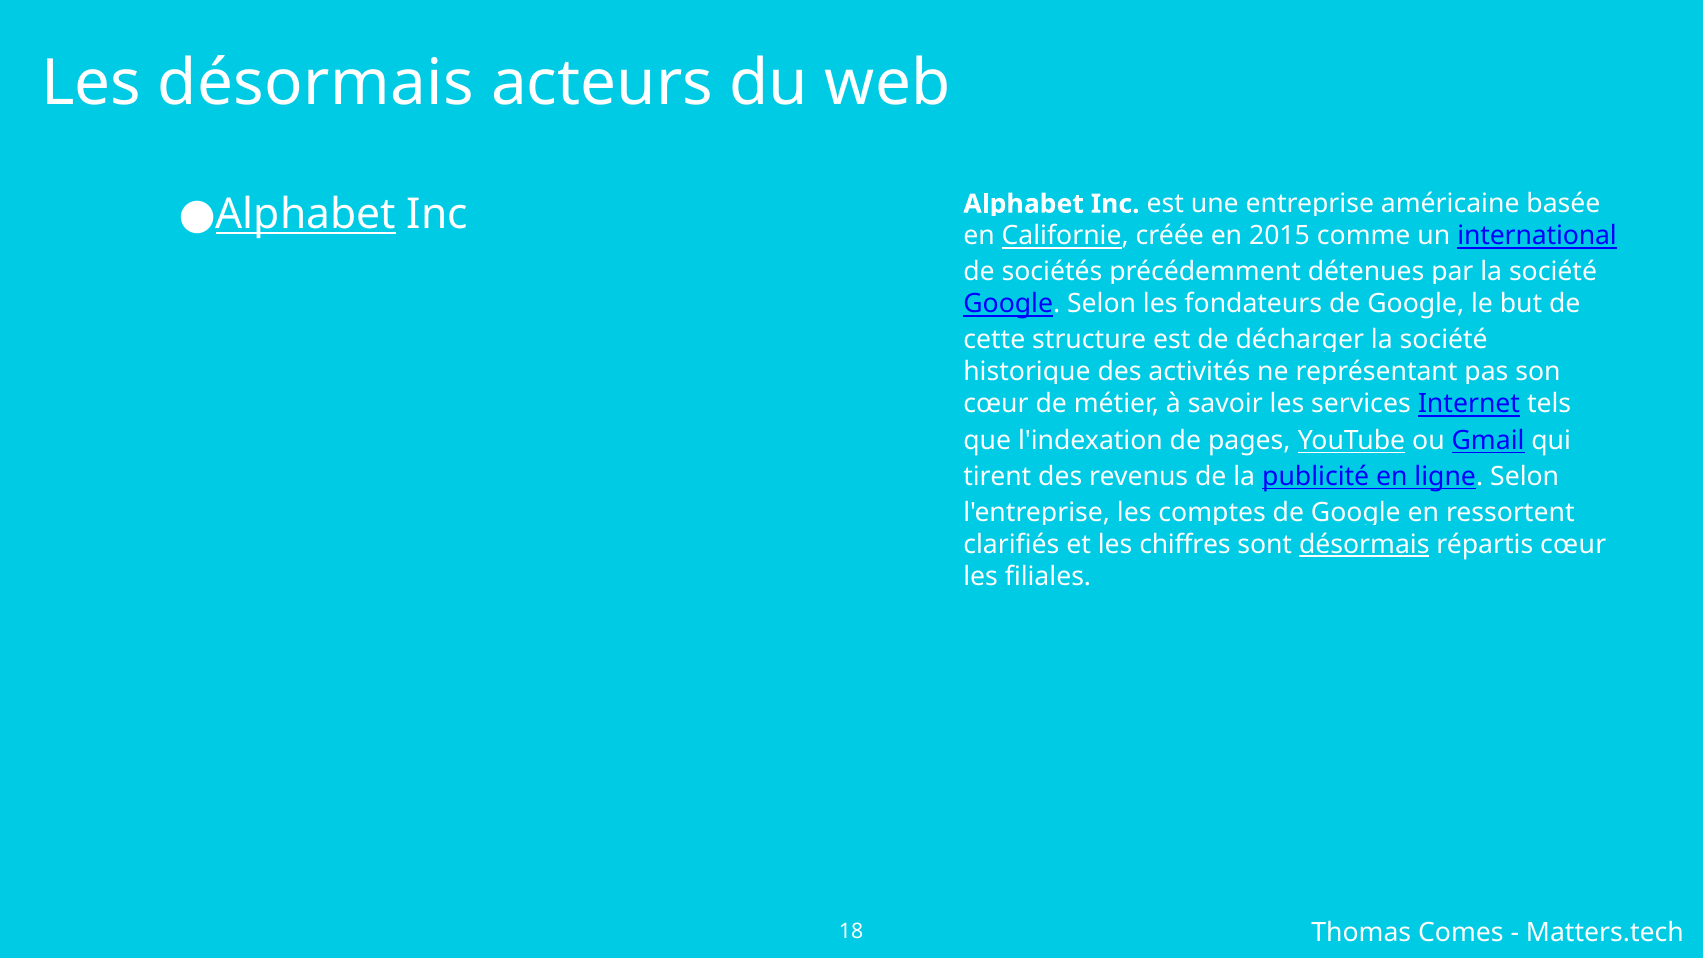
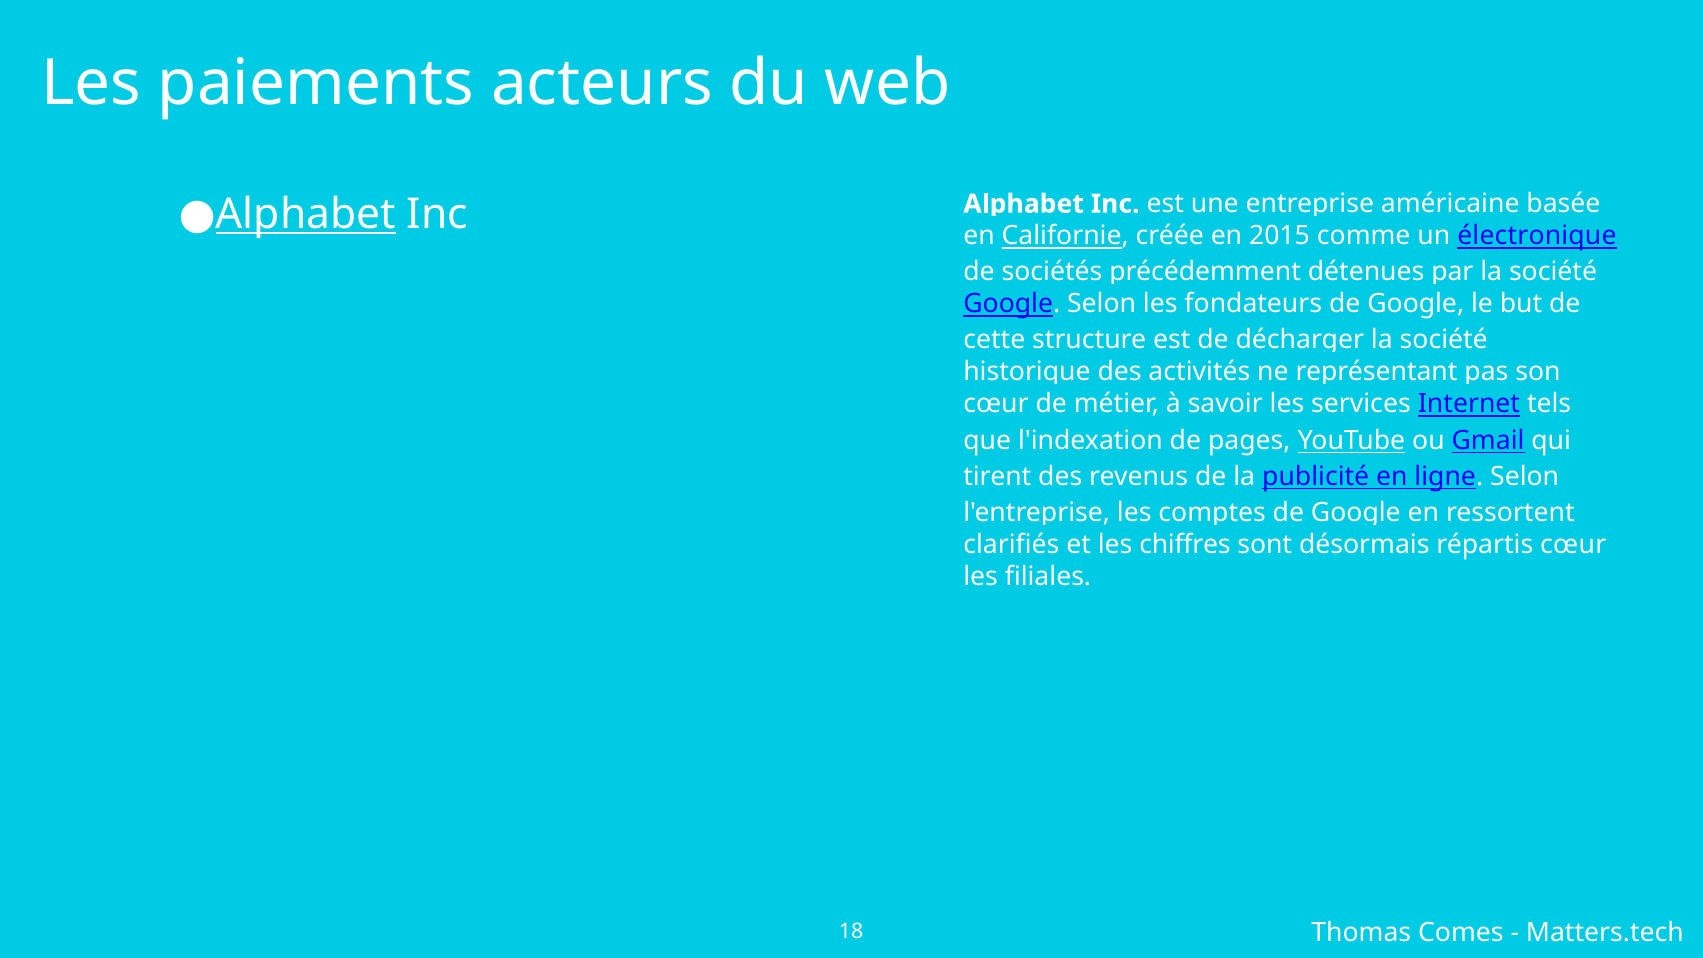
Les désormais: désormais -> paiements (316, 84)
international: international -> électronique (1537, 236)
désormais underline: present -> none (1364, 544)
